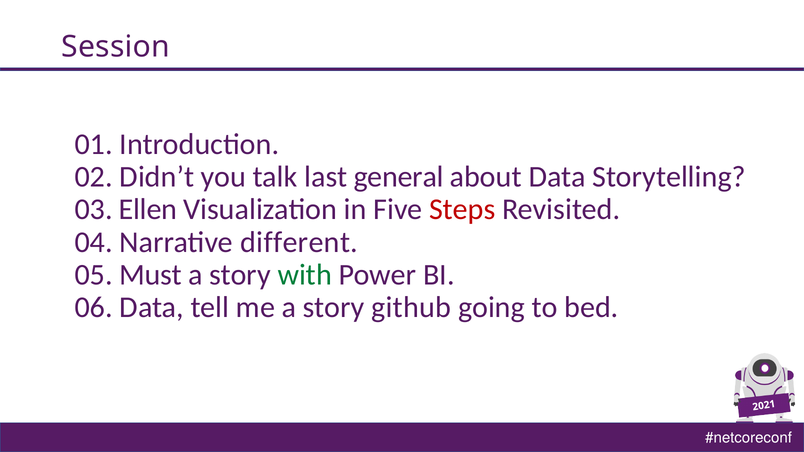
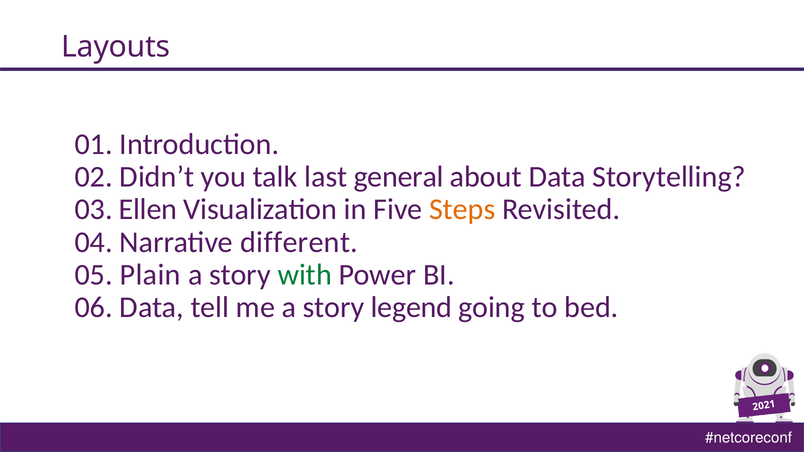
Session: Session -> Layouts (116, 47)
Steps colour: red -> orange (462, 210)
Must: Must -> Plain (150, 275)
github: github -> legend (411, 307)
